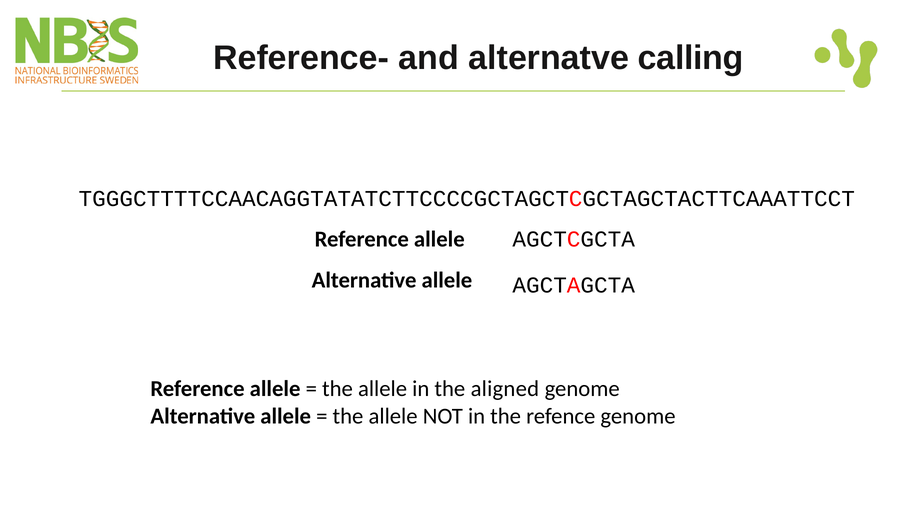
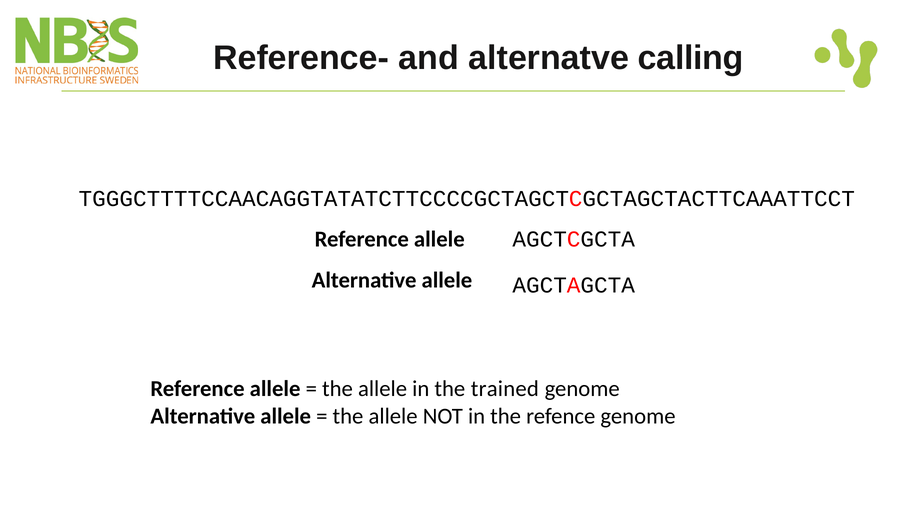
aligned: aligned -> trained (505, 389)
